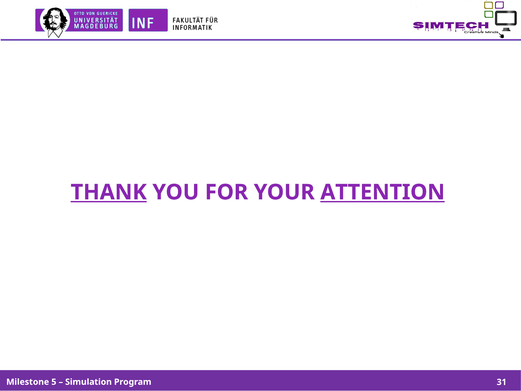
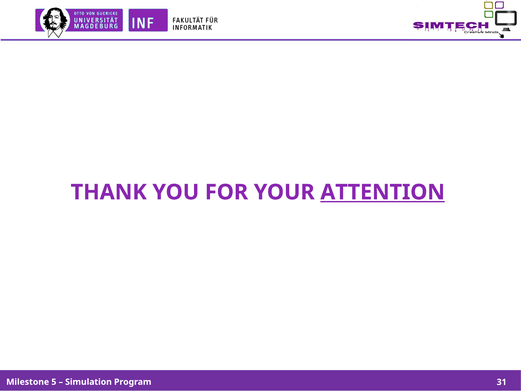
THANK underline: present -> none (109, 192)
